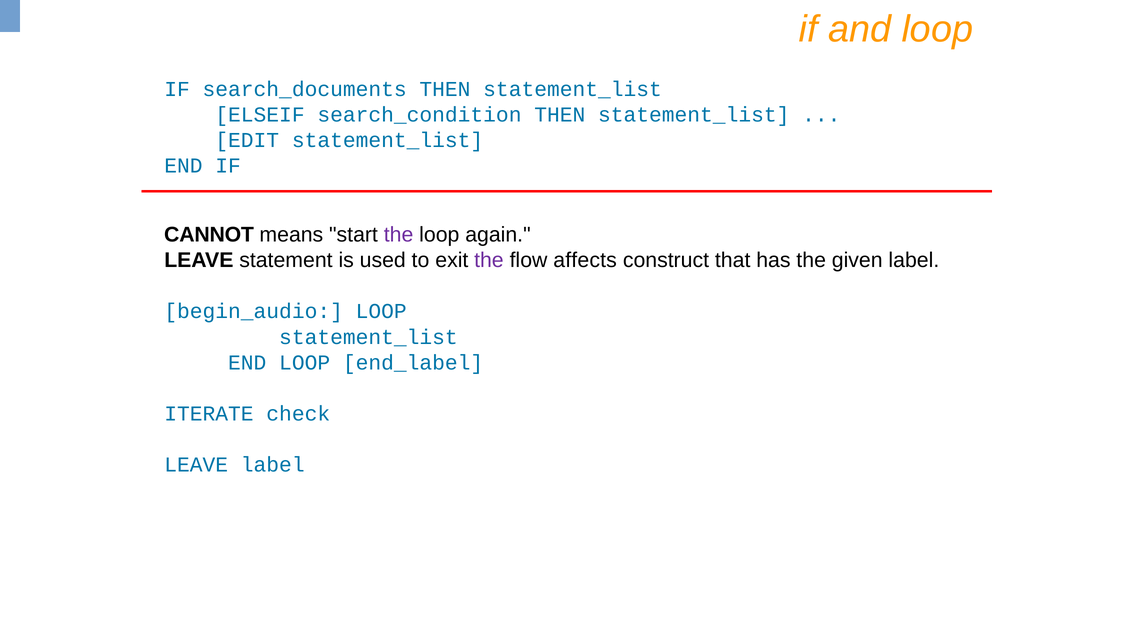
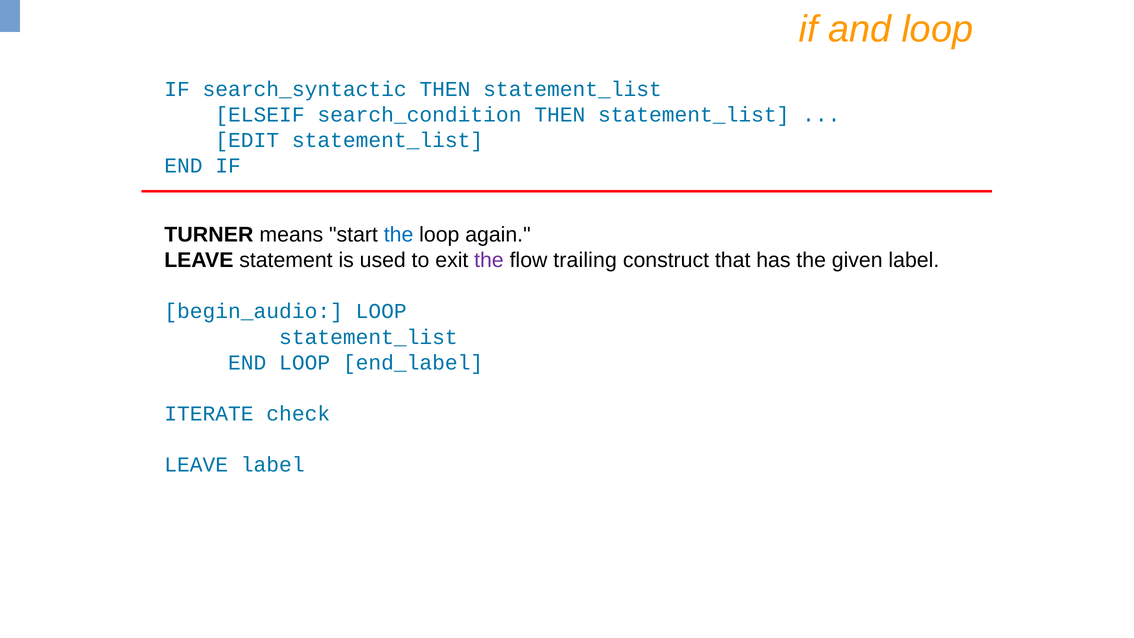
search_documents: search_documents -> search_syntactic (305, 89)
CANNOT: CANNOT -> TURNER (209, 235)
the colour: purple -> blue (399, 235)
affects: affects -> trailing (585, 260)
